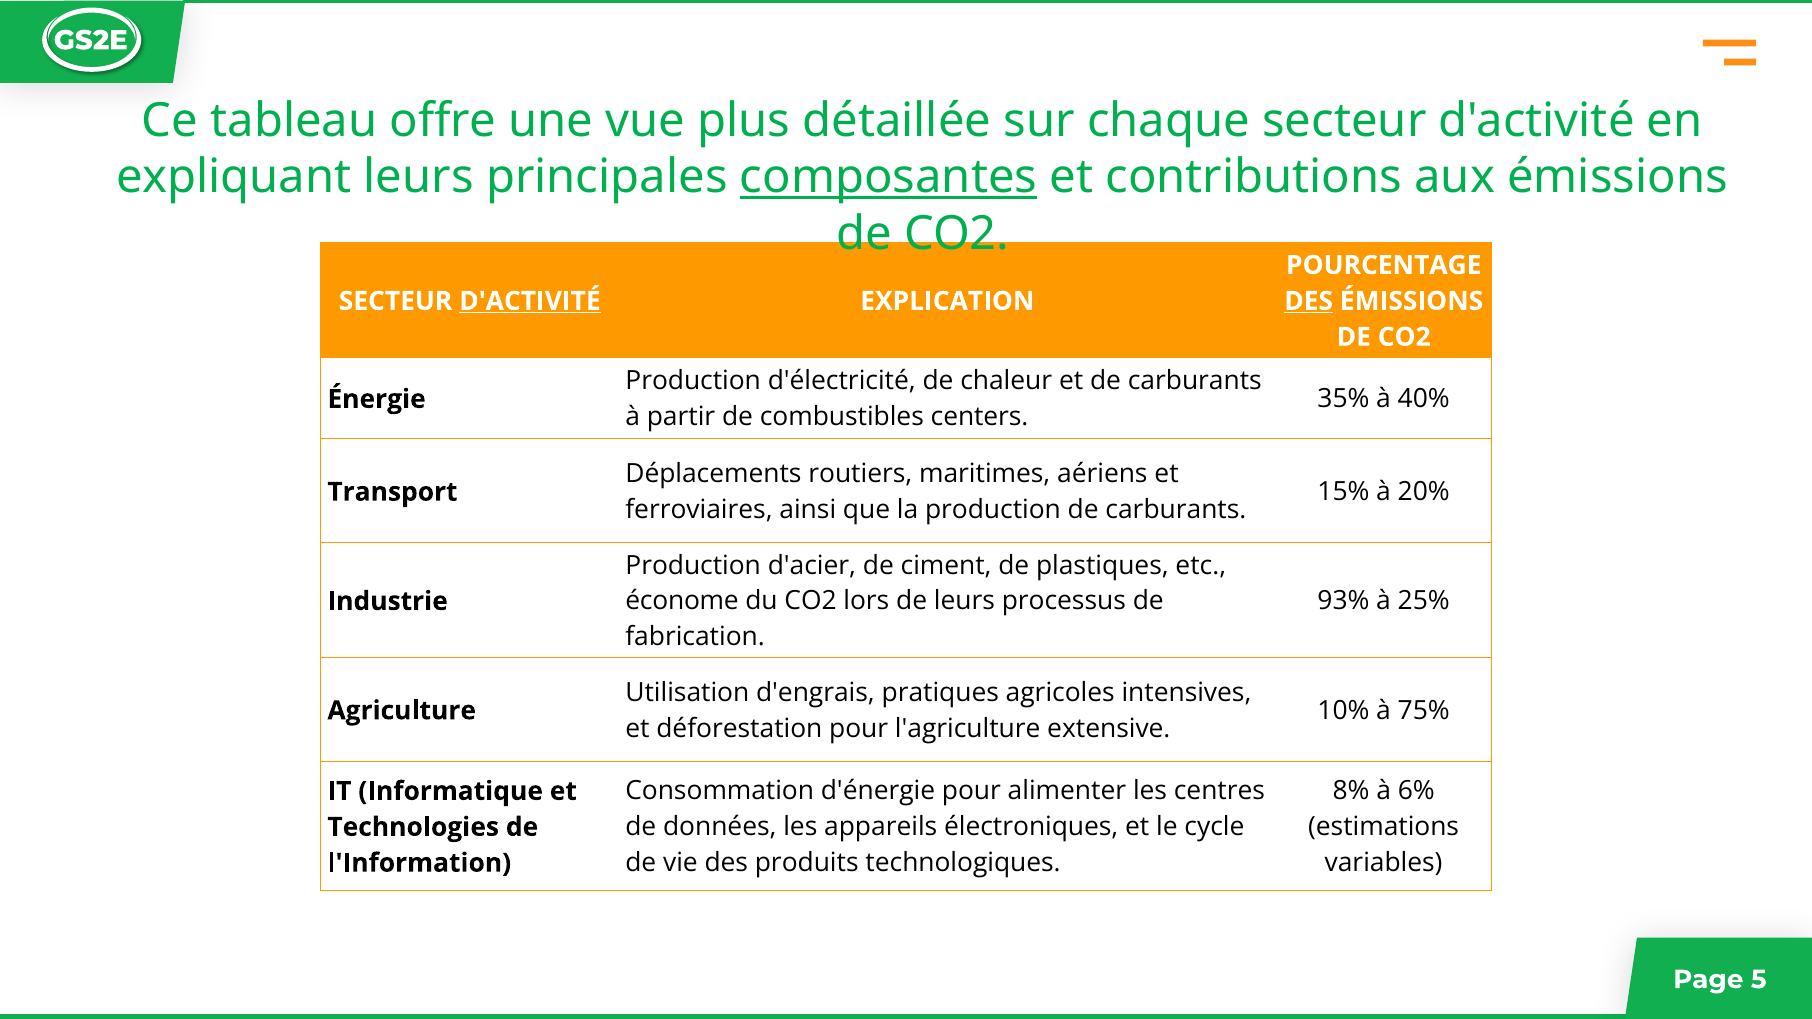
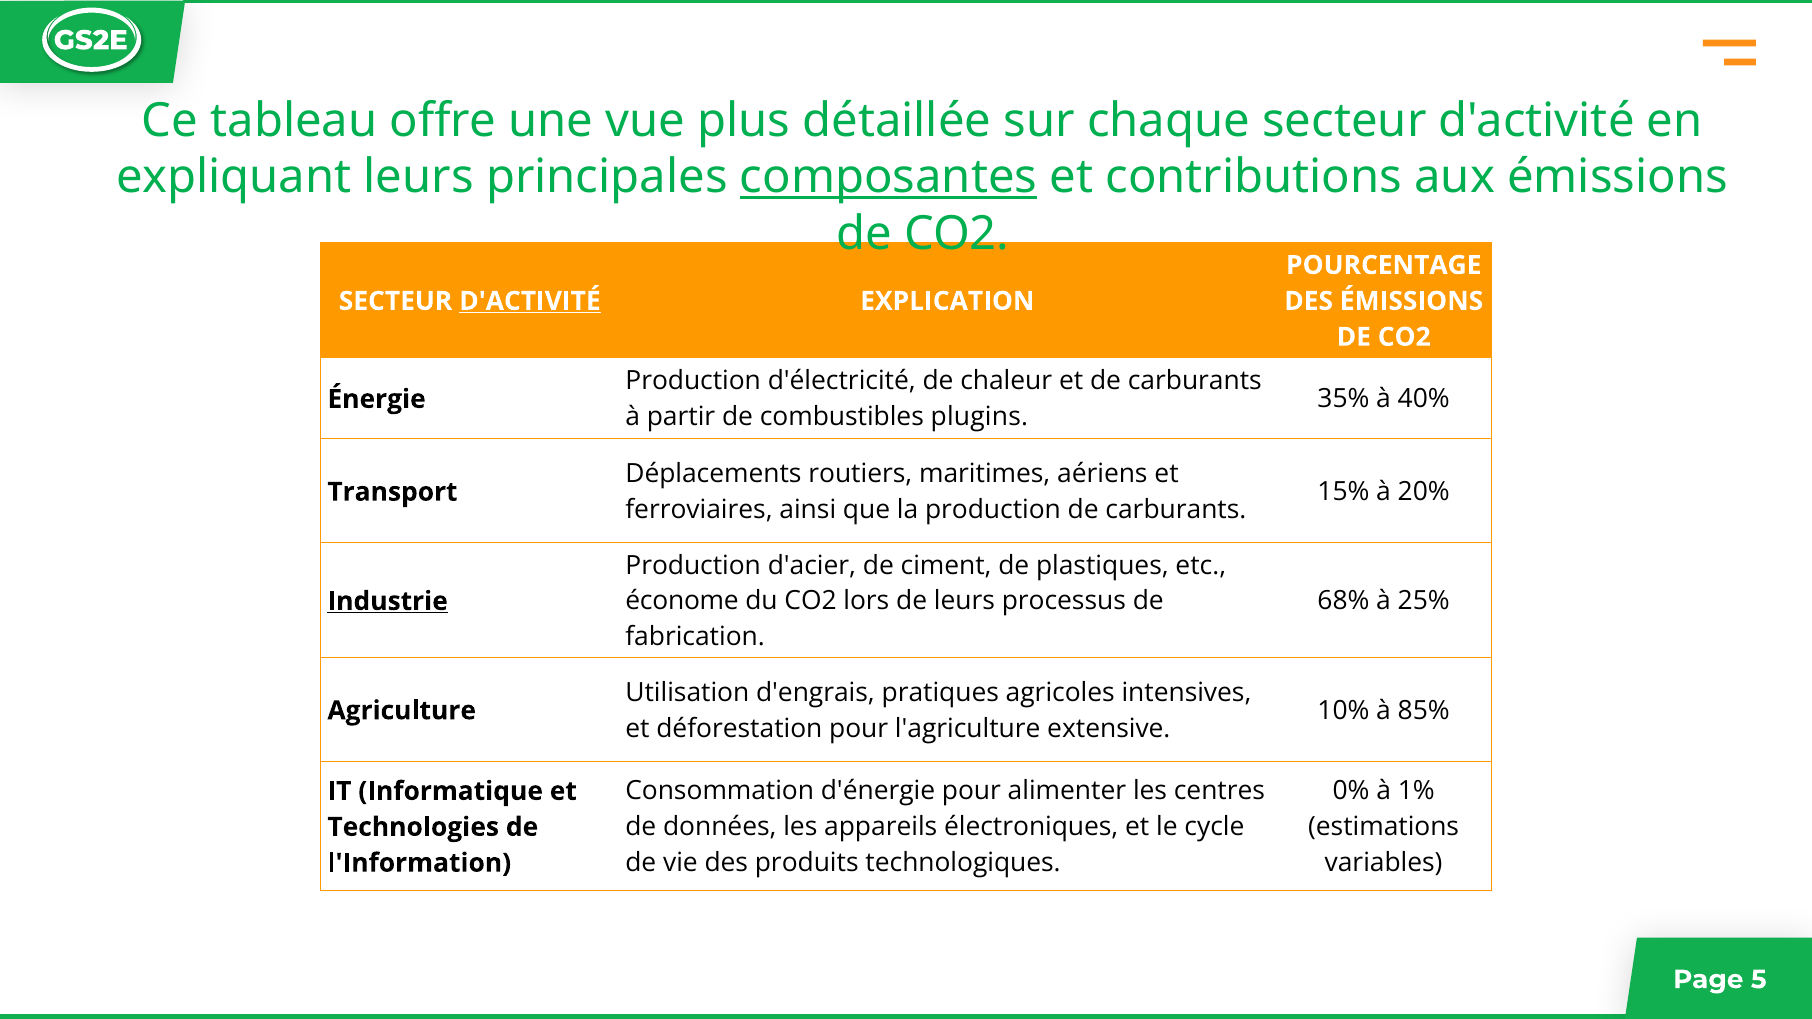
DES underline: present -> none (1309, 301)
centers: centers -> plugins (979, 417)
Industrie underline: none -> present (388, 601)
93%: 93% -> 68% (1343, 601)
75%: 75% -> 85% (1424, 711)
8%: 8% -> 0% (1351, 791)
6%: 6% -> 1% (1416, 791)
